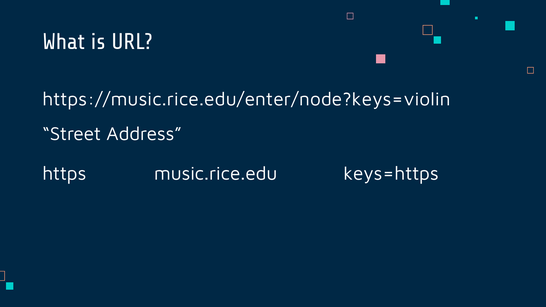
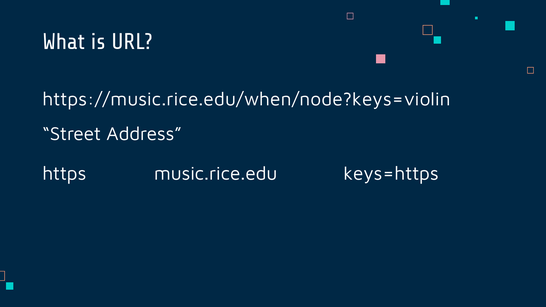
https://music.rice.edu/enter/node?keys=violin: https://music.rice.edu/enter/node?keys=violin -> https://music.rice.edu/when/node?keys=violin (247, 99)
